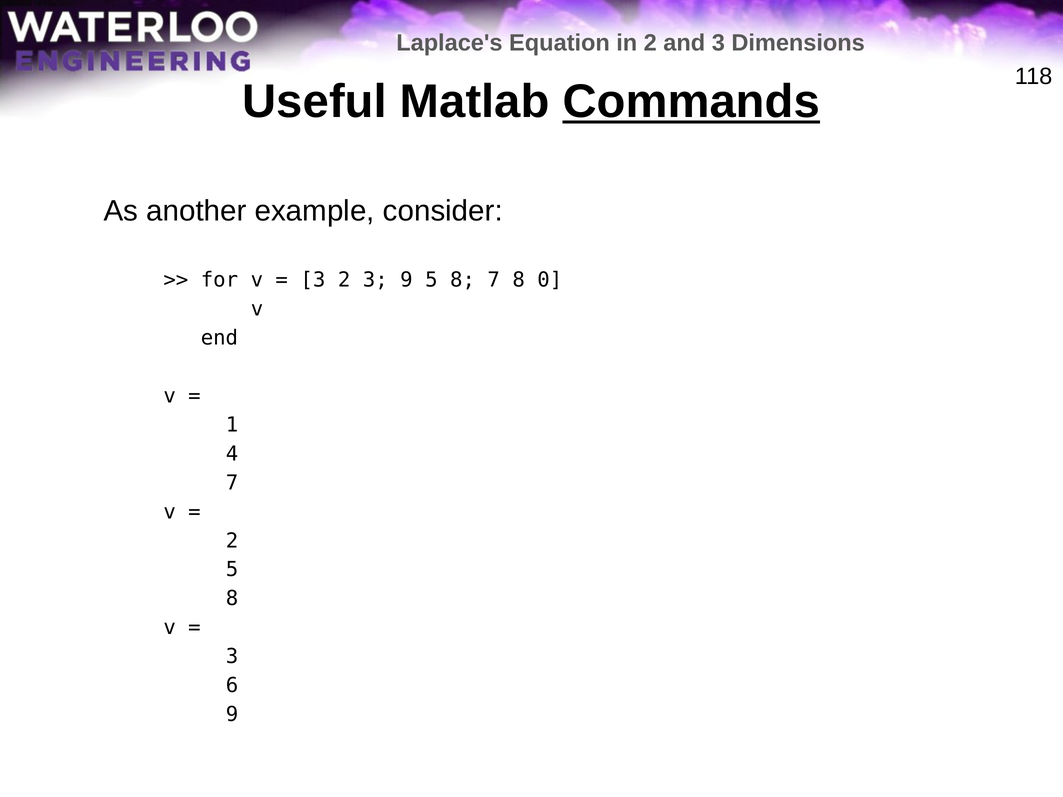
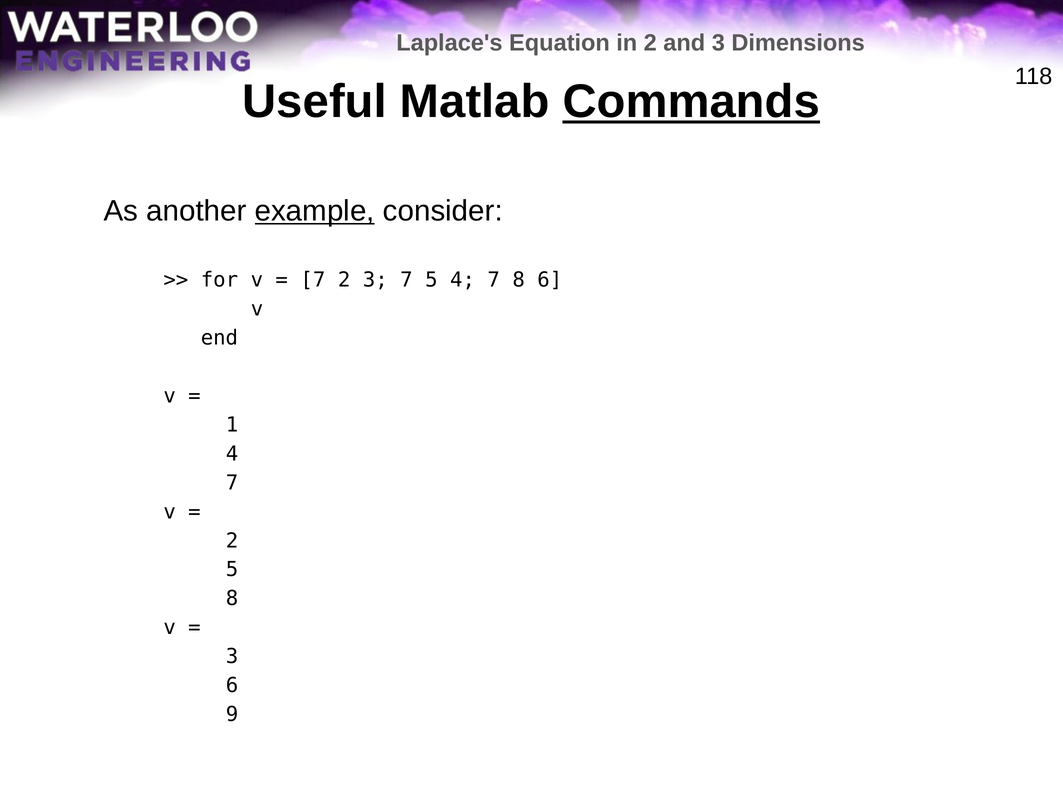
example underline: none -> present (315, 211)
3: 3 -> 7 (313, 280)
3 9: 9 -> 7 (406, 280)
8: 8 -> 4 (463, 280)
8 0: 0 -> 6 (550, 280)
